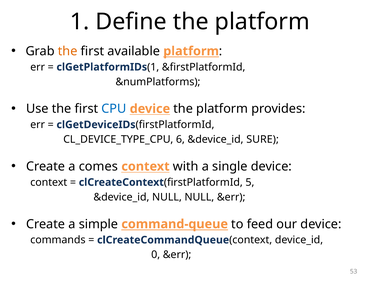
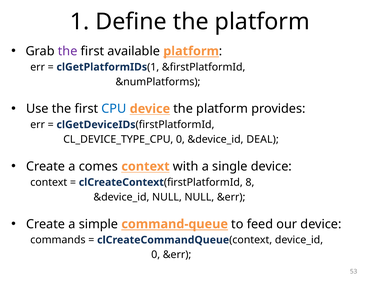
the colour: orange -> purple (68, 51)
CL_DEVICE_TYPE_CPU 6: 6 -> 0 (180, 139)
SURE: SURE -> DEAL (263, 139)
5: 5 -> 8 (250, 182)
